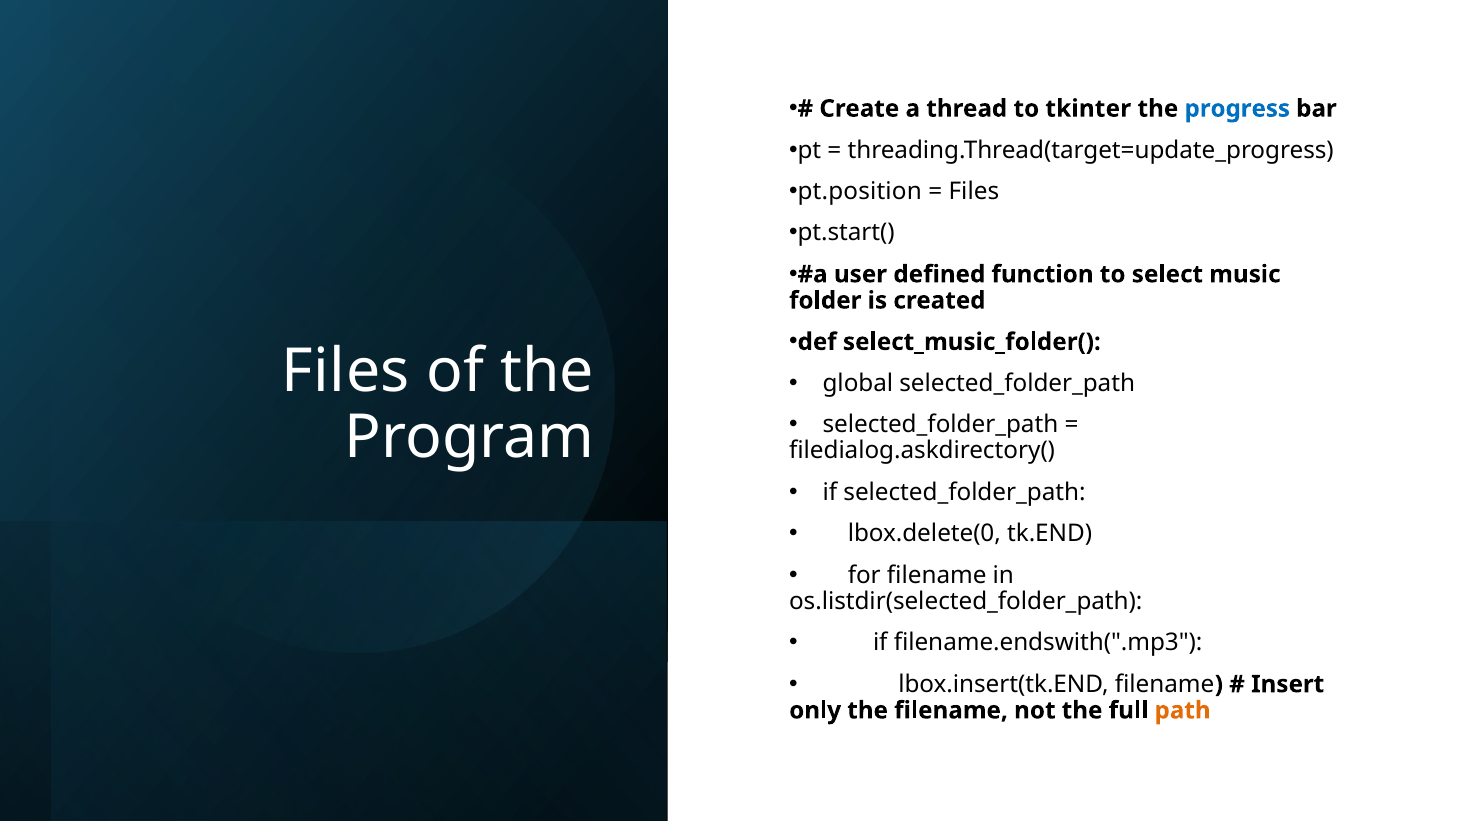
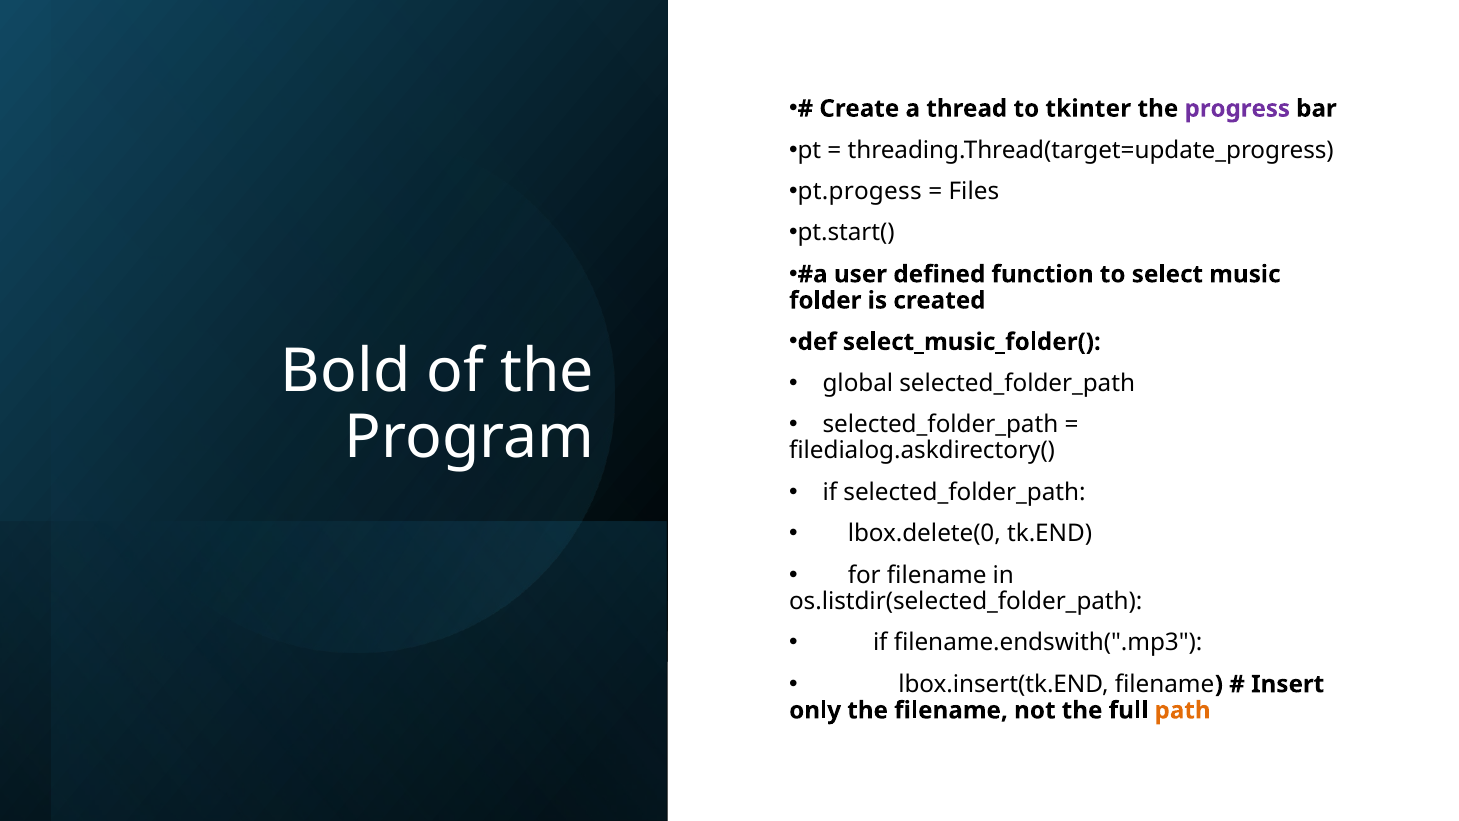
progress colour: blue -> purple (1237, 109)
pt.position: pt.position -> pt.progess (860, 191)
Files: Files -> Bold (346, 371)
